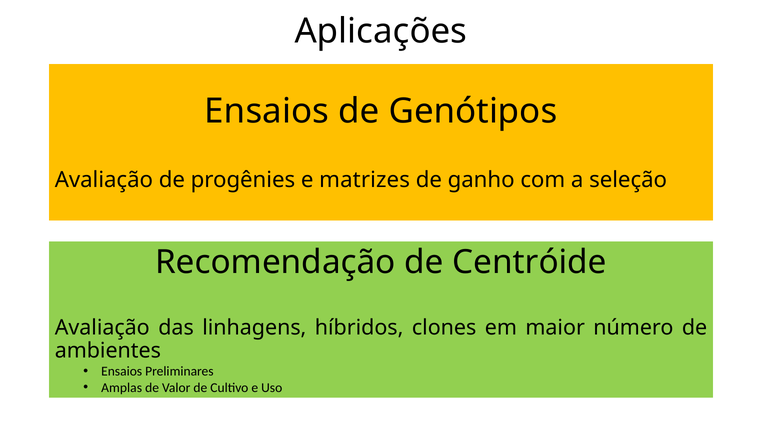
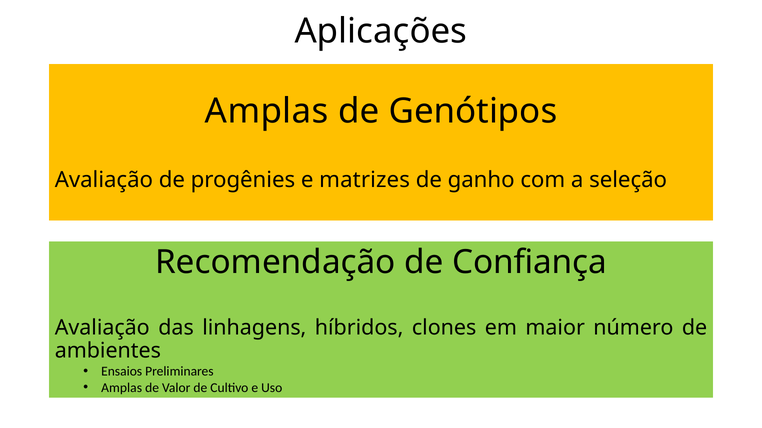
Ensaios: Ensaios -> Amplas (267, 111)
Centróide: Centróide -> Confiança (530, 262)
